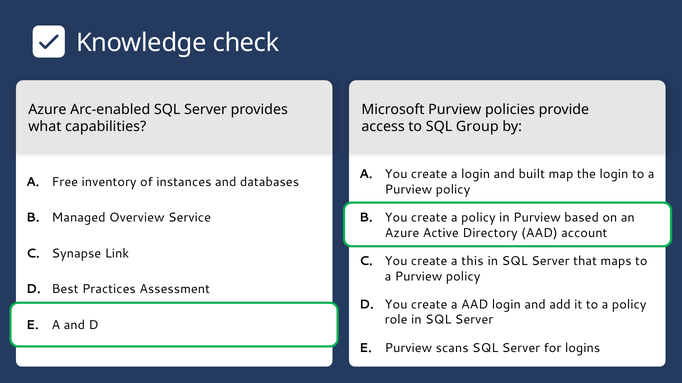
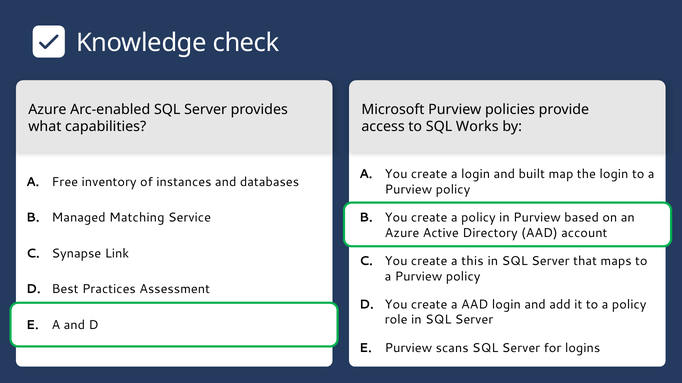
Group: Group -> Works (477, 127)
Overview: Overview -> Matching (137, 218)
